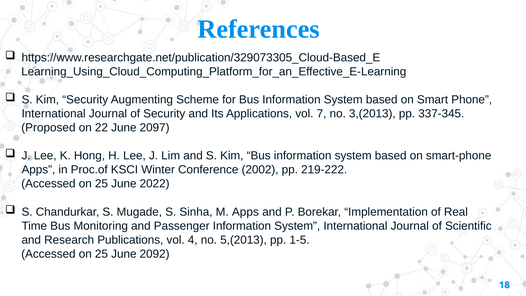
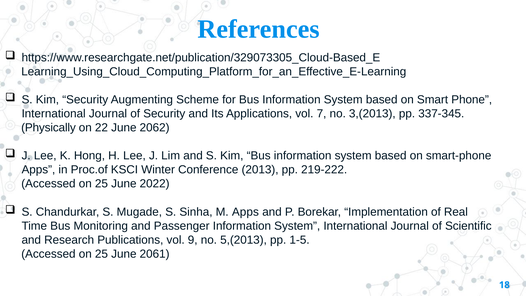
Proposed: Proposed -> Physically (48, 128)
2097: 2097 -> 2062 (155, 128)
2002: 2002 -> 2013 (260, 170)
4: 4 -> 9 (193, 240)
2092: 2092 -> 2061 (155, 254)
